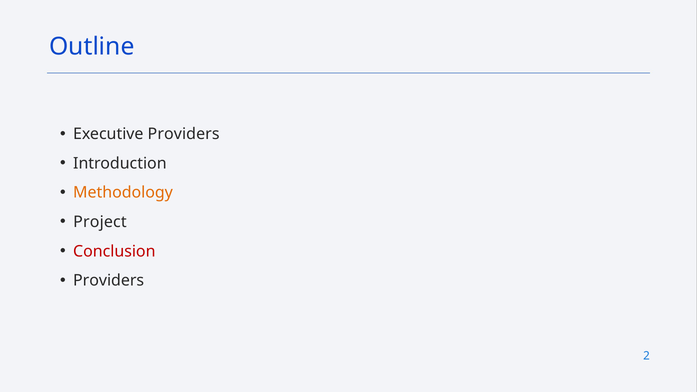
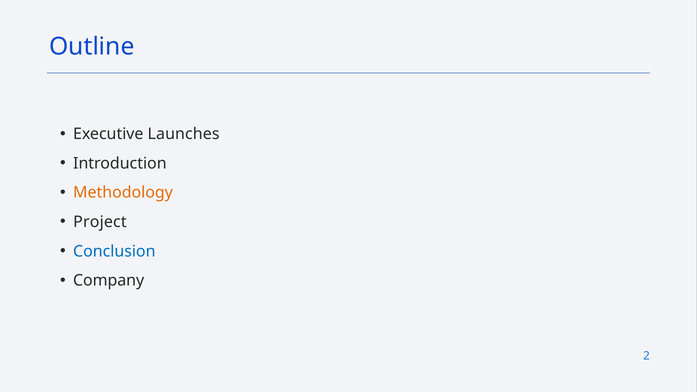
Executive Providers: Providers -> Launches (184, 134)
Conclusion colour: red -> blue (114, 251)
Providers: Providers -> Company (109, 281)
